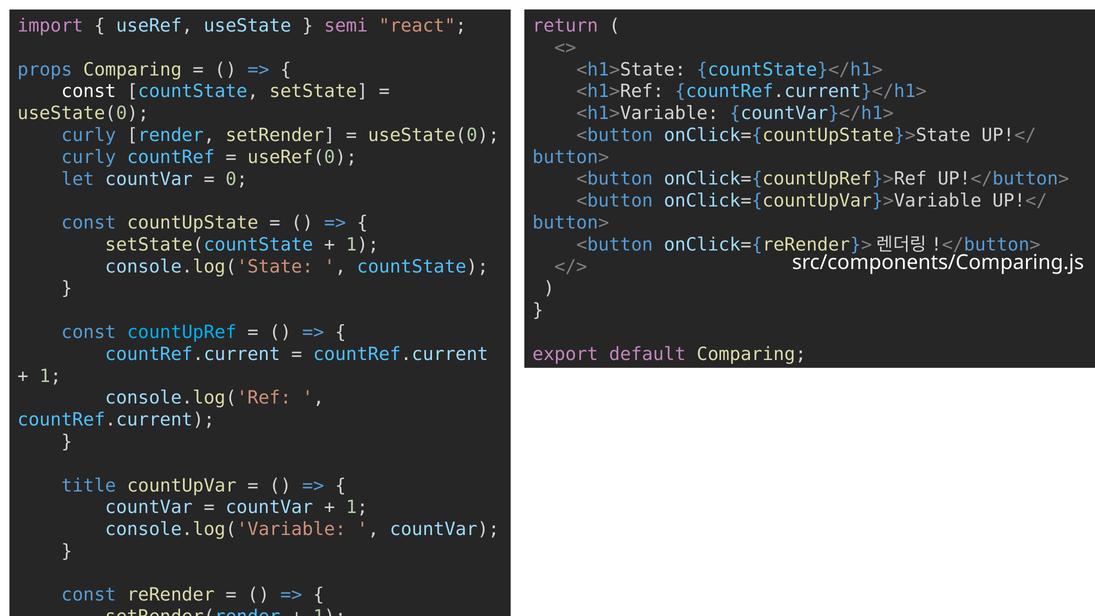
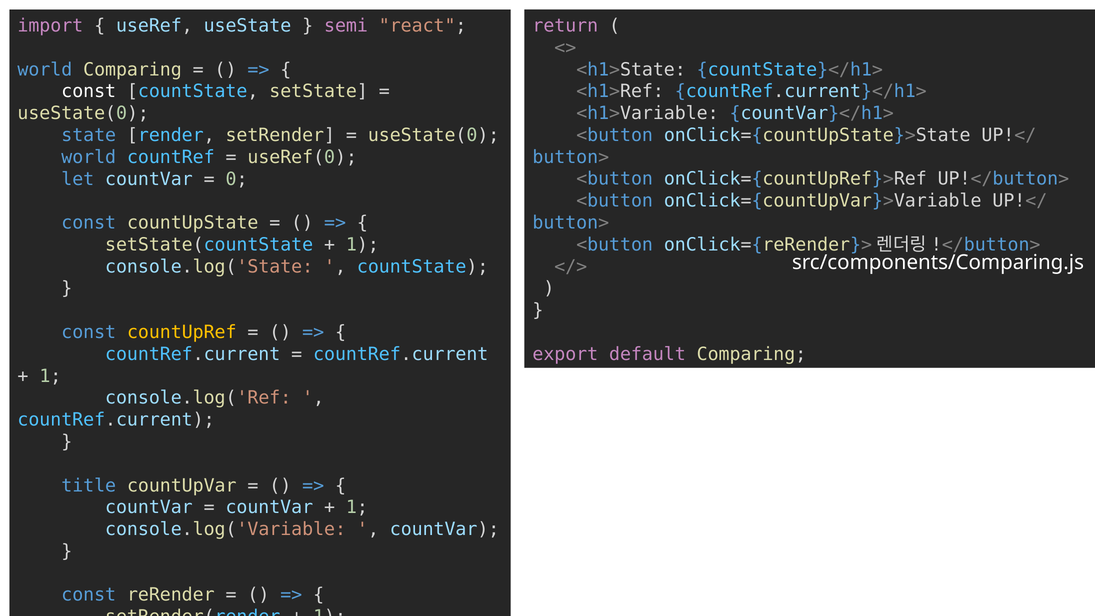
props: props -> world (45, 70)
curly: curly -> state (89, 135)
curly: curly -> world (89, 157)
countUpRef colour: light blue -> yellow (182, 332)
